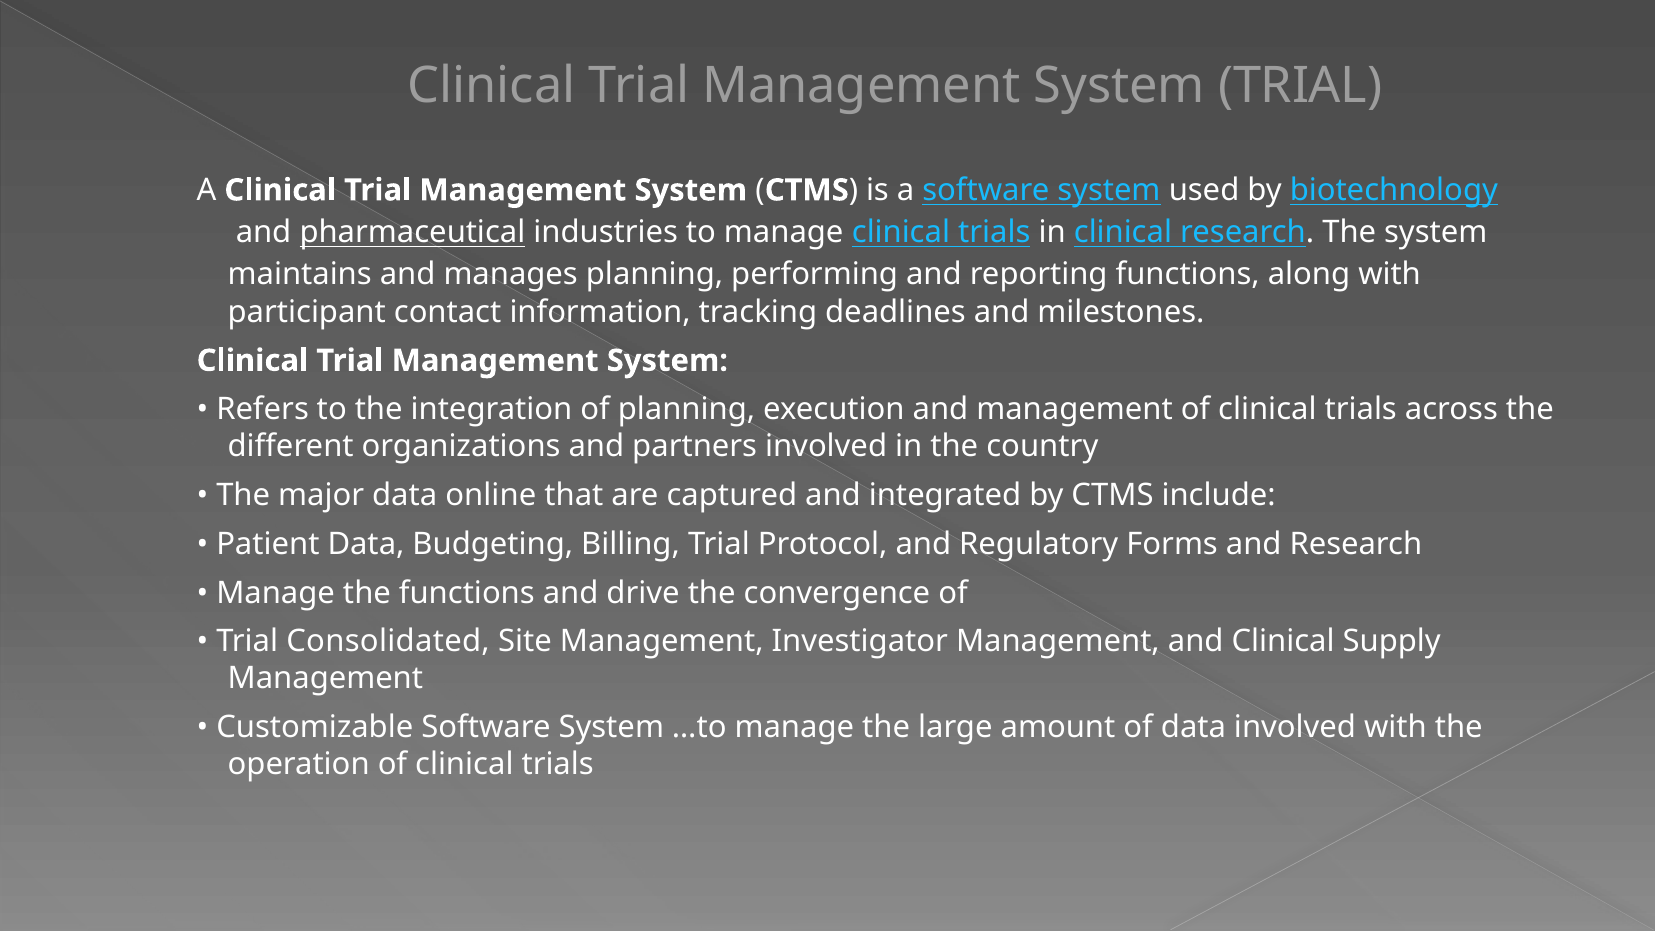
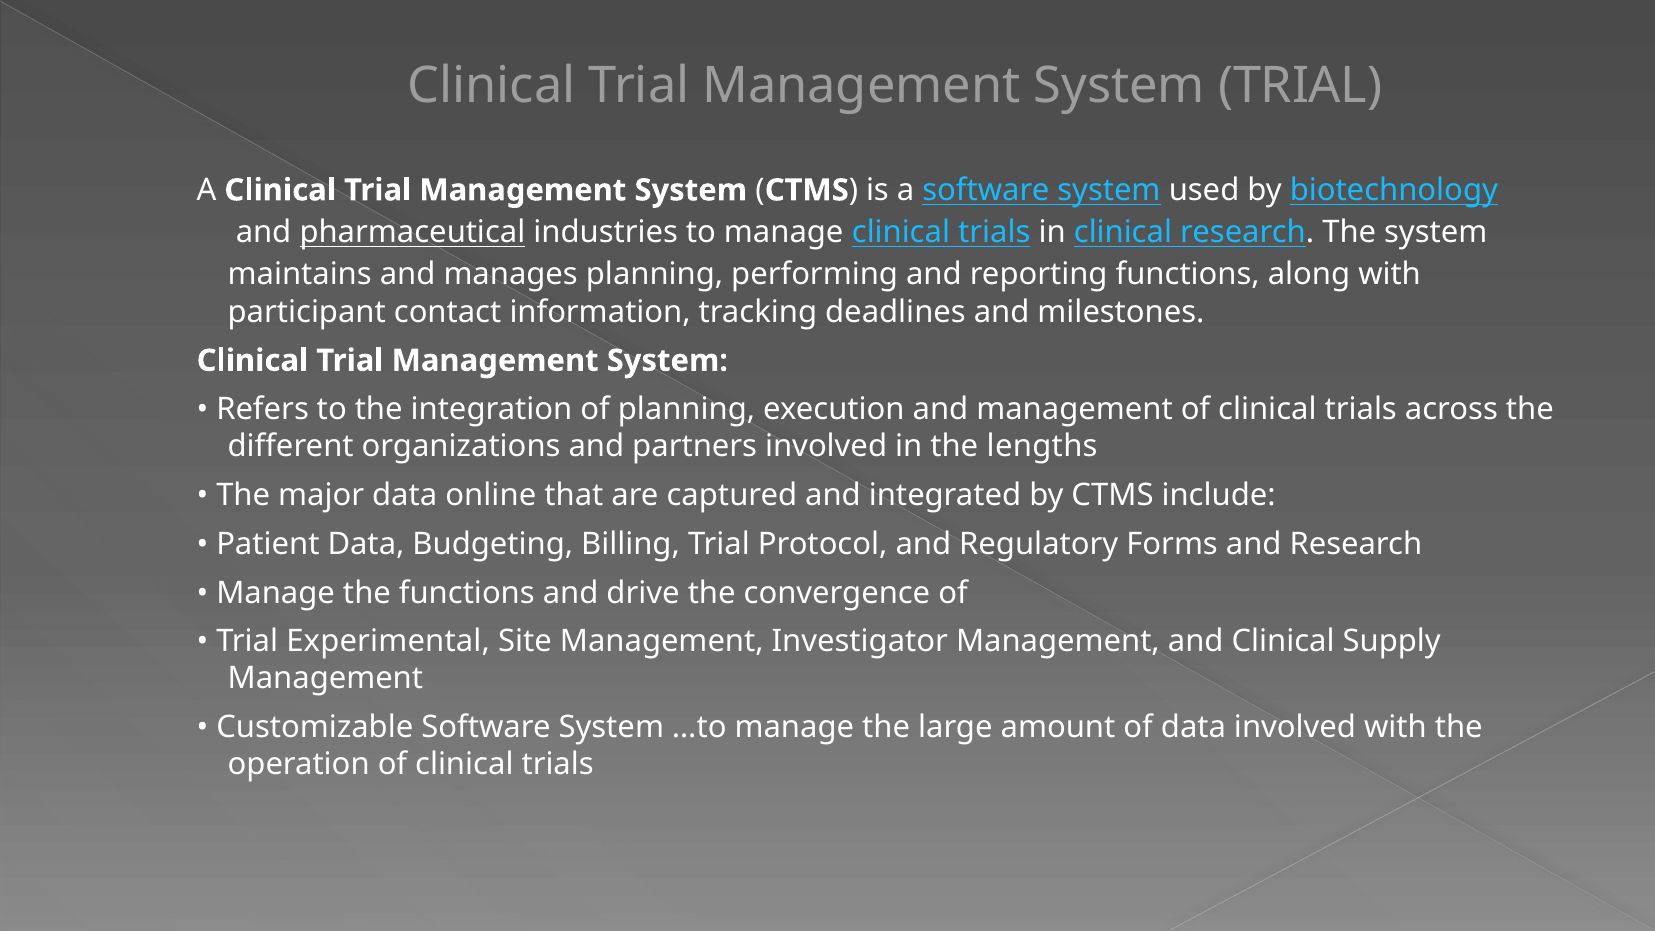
country: country -> lengths (1042, 447)
Consolidated: Consolidated -> Experimental (388, 641)
